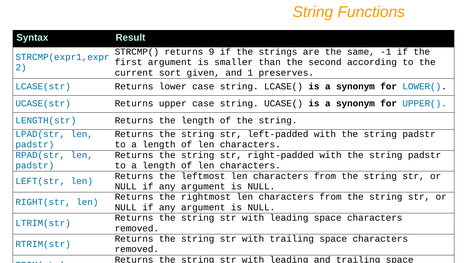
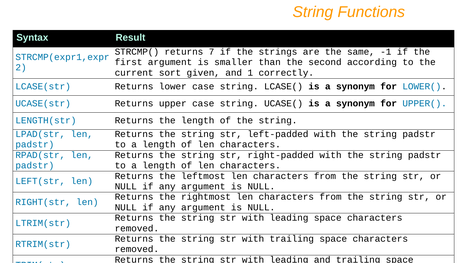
9: 9 -> 7 (212, 52)
preserves: preserves -> correctly (286, 73)
